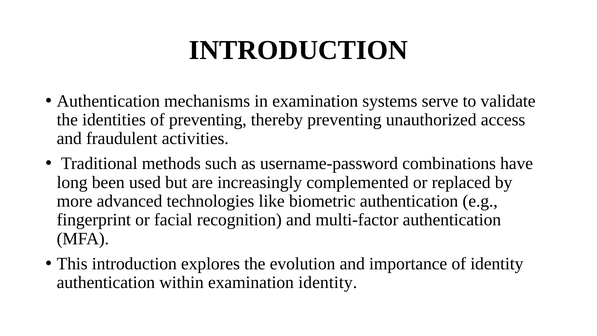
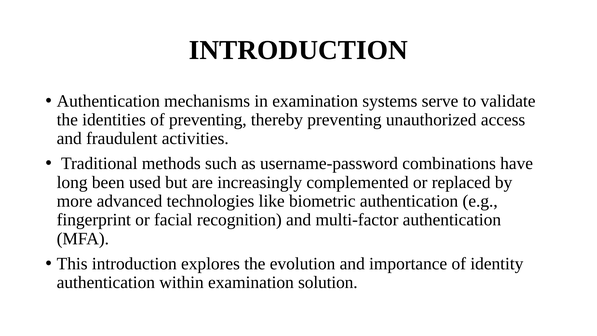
examination identity: identity -> solution (328, 282)
